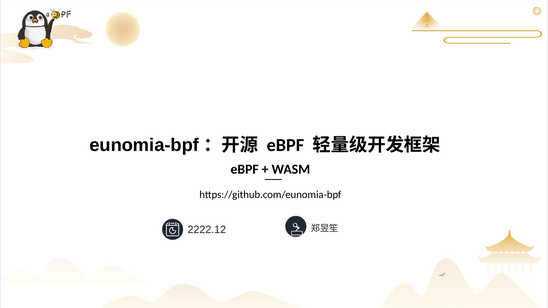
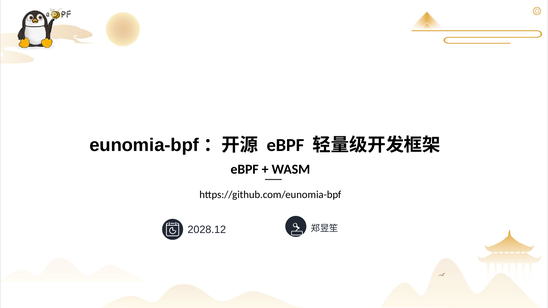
2222.12: 2222.12 -> 2028.12 (207, 230)
